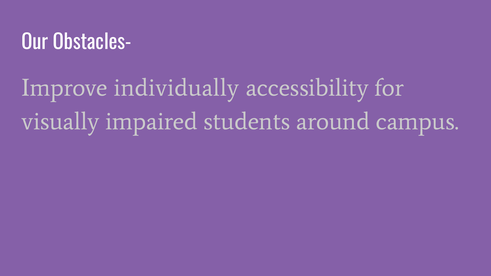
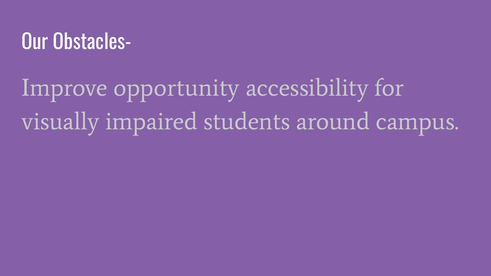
individually: individually -> opportunity (176, 88)
